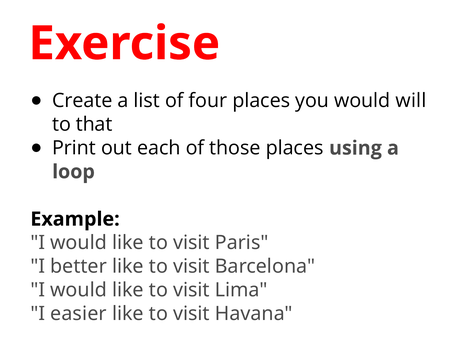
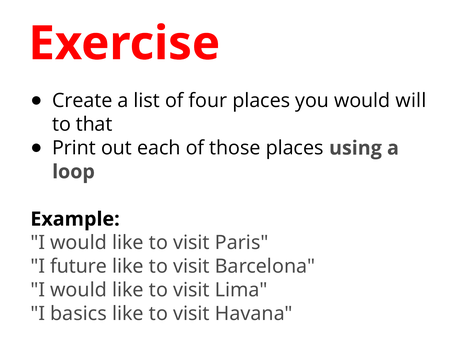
better: better -> future (79, 266)
easier: easier -> basics (78, 314)
